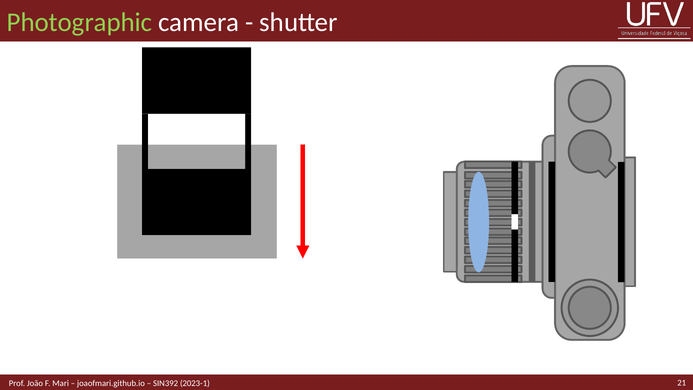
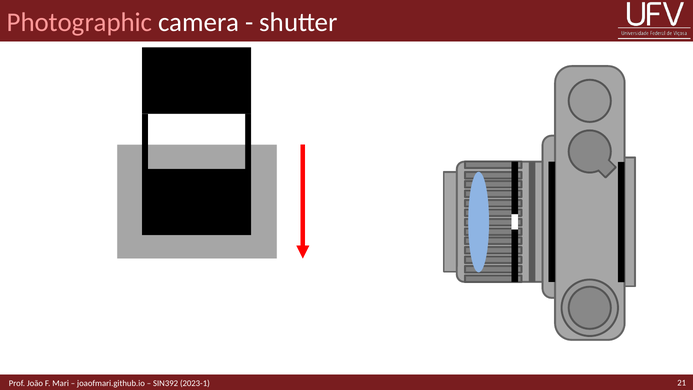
Photographic colour: light green -> pink (80, 22)
